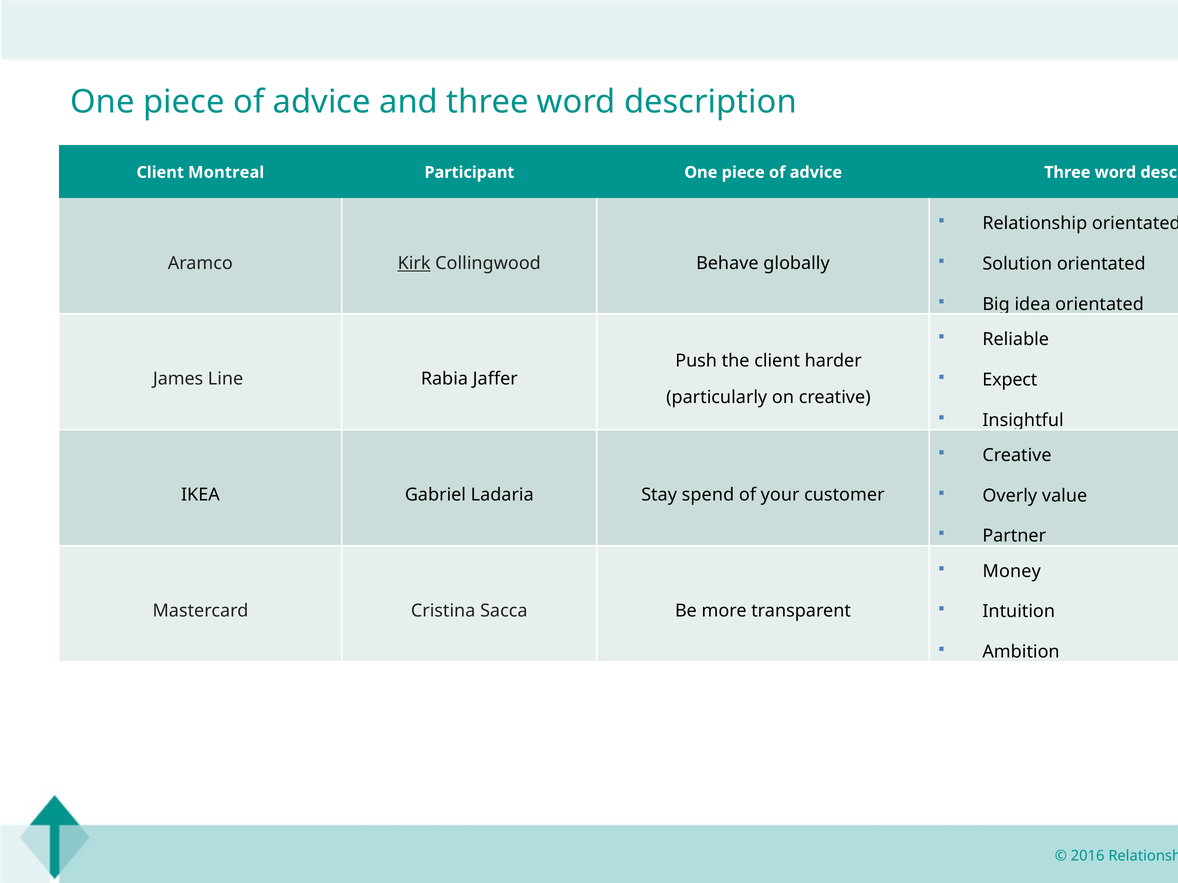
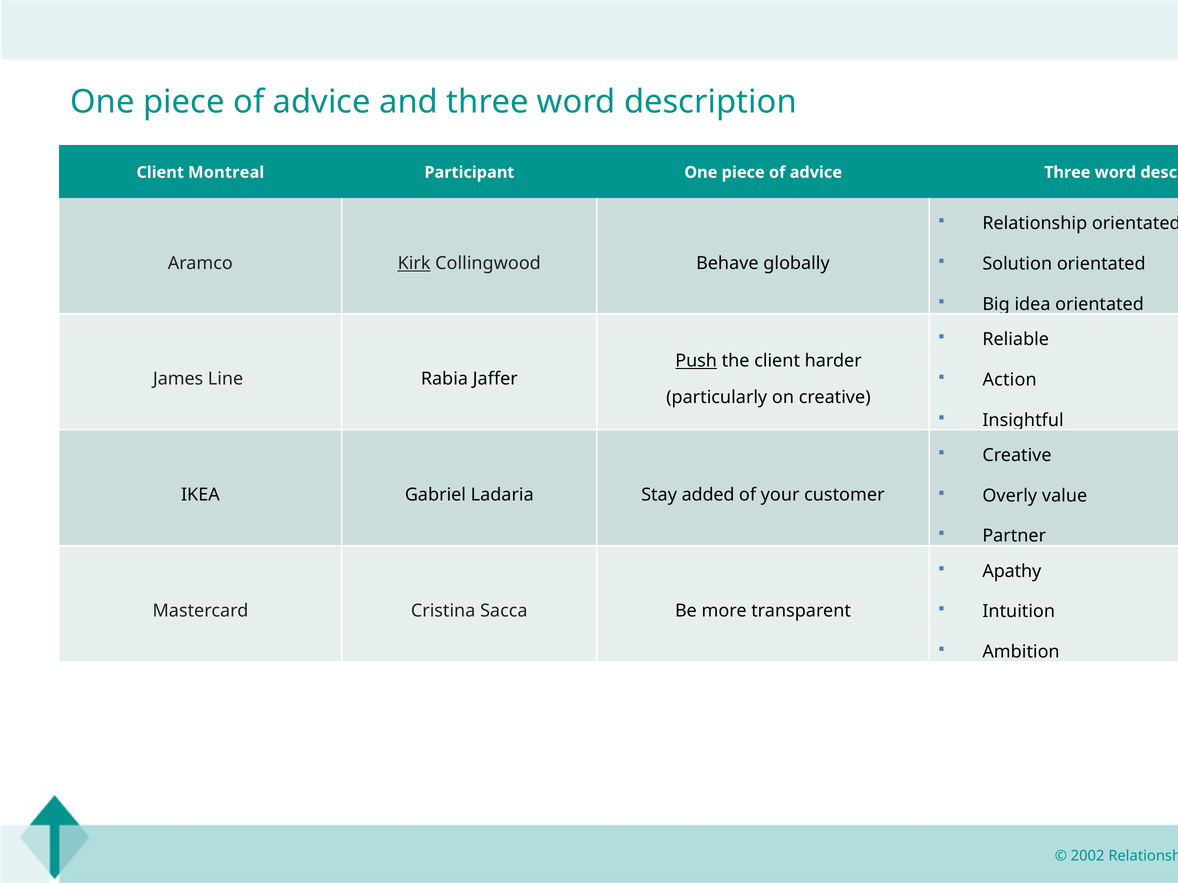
Push underline: none -> present (696, 361)
Expect: Expect -> Action (1010, 380)
spend: spend -> added (708, 495)
Money: Money -> Apathy (1012, 572)
2016: 2016 -> 2002 (1088, 857)
